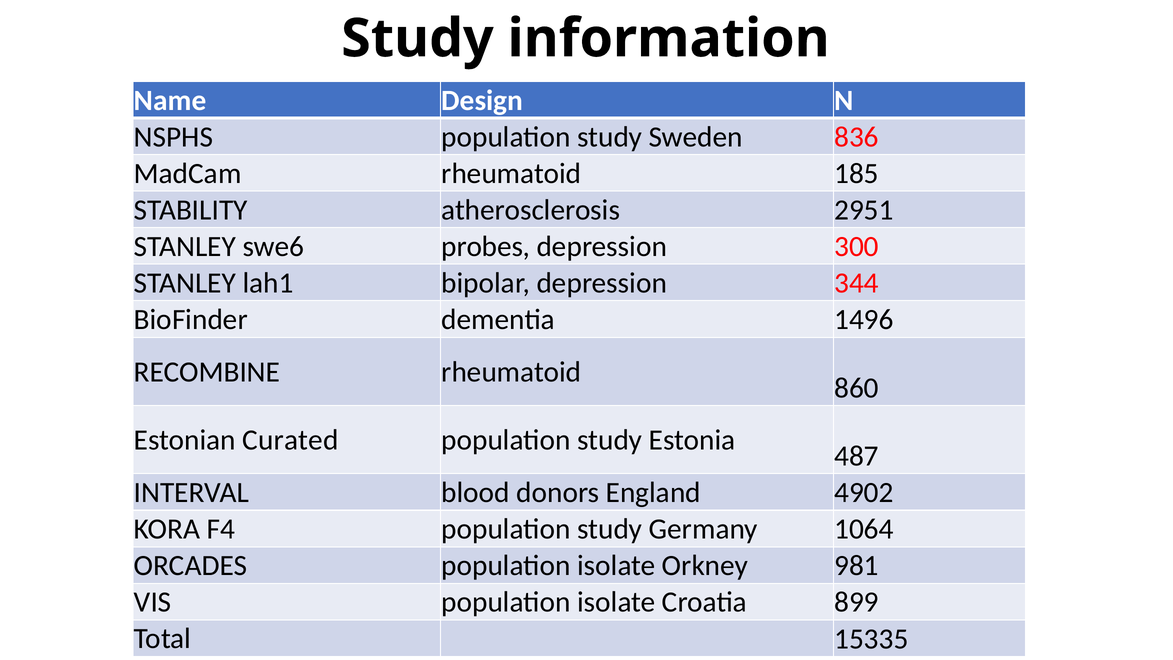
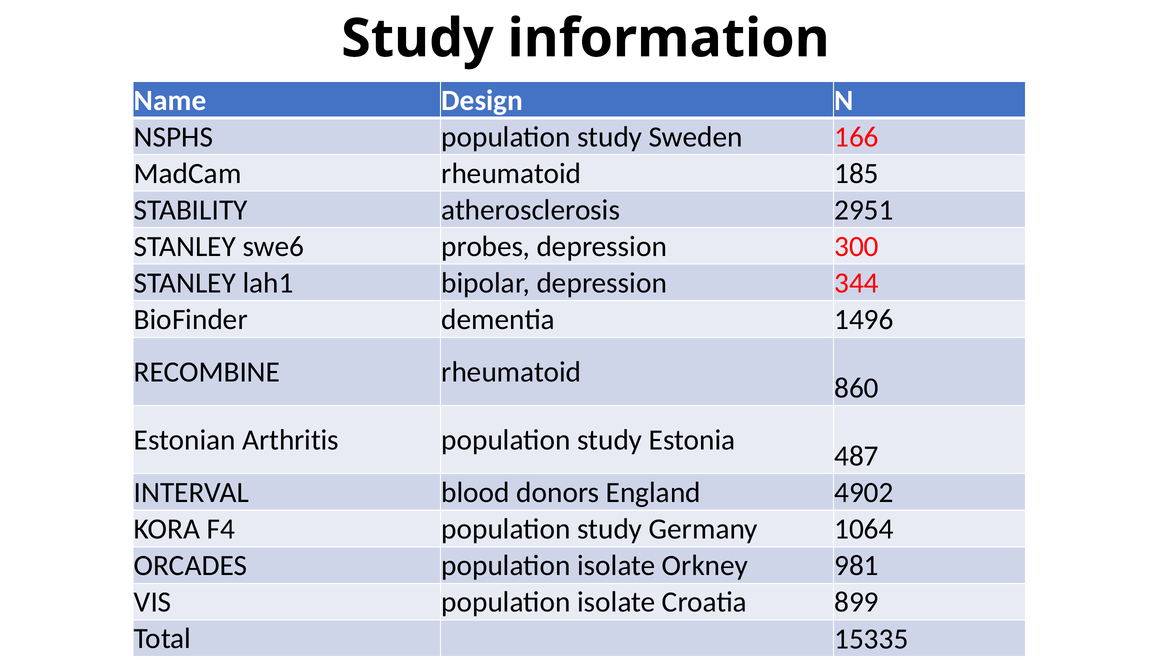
836: 836 -> 166 (857, 137)
Curated: Curated -> Arthritis (291, 440)
